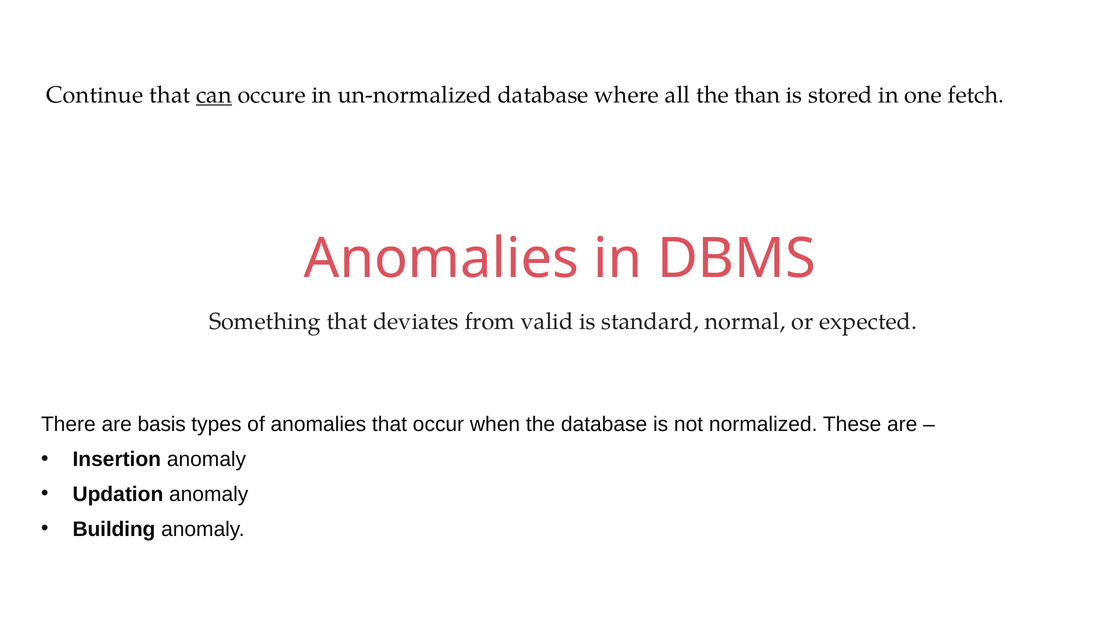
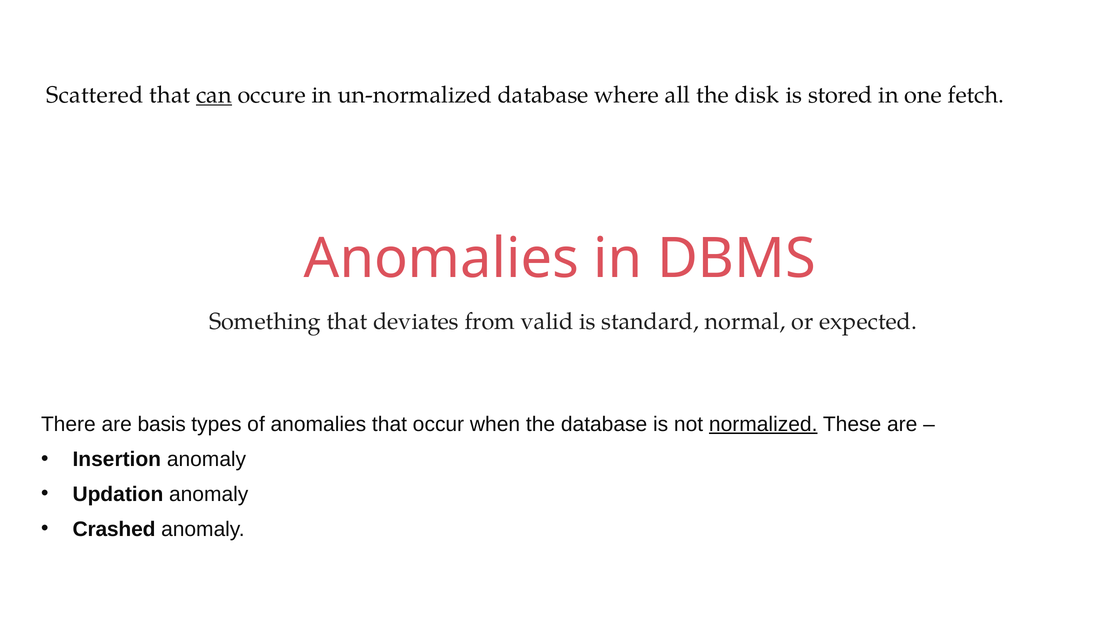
Continue: Continue -> Scattered (95, 95)
than: than -> disk (757, 95)
normalized underline: none -> present (763, 424)
Building: Building -> Crashed (114, 529)
